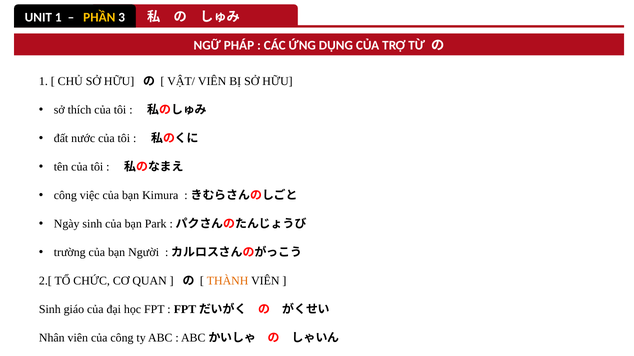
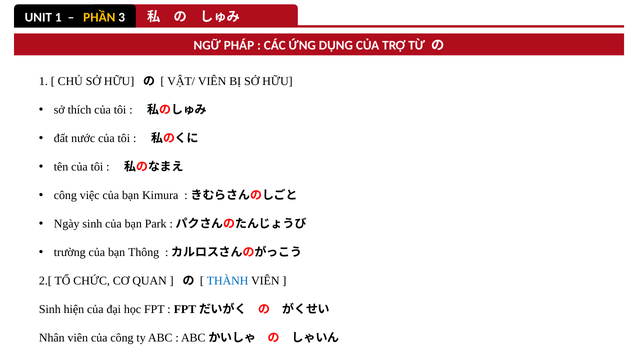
Người: Người -> Thông (144, 253)
THÀNH colour: orange -> blue (228, 281)
giáo: giáo -> hiện (74, 310)
